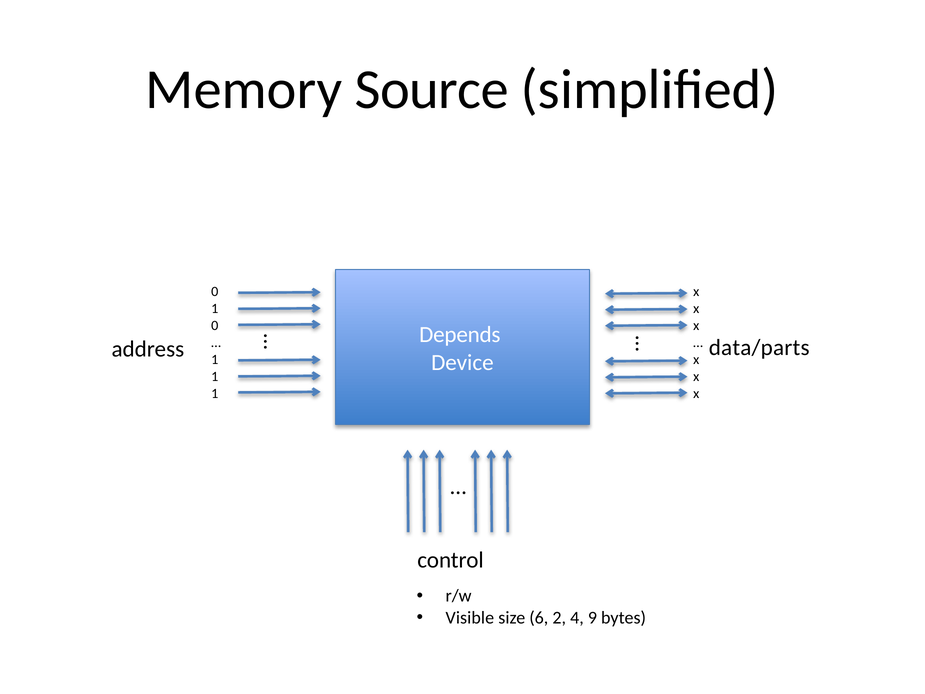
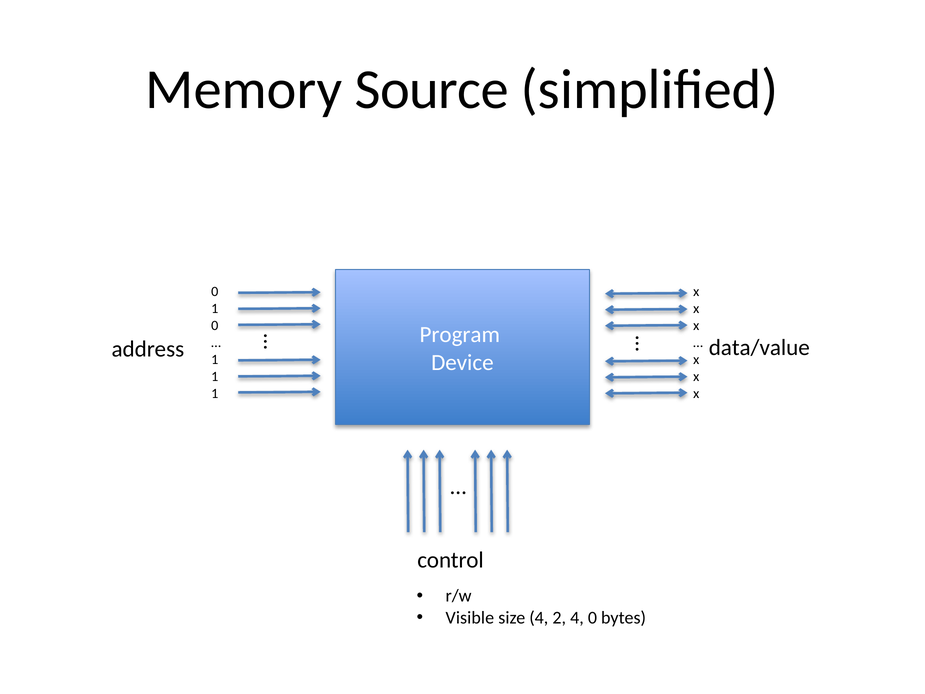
Depends: Depends -> Program (460, 335)
data/parts: data/parts -> data/value (759, 348)
size 6: 6 -> 4 (539, 617)
4 9: 9 -> 0 (592, 617)
